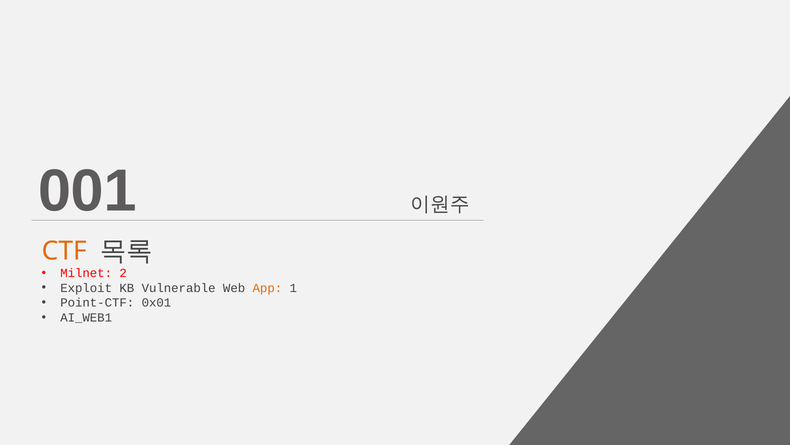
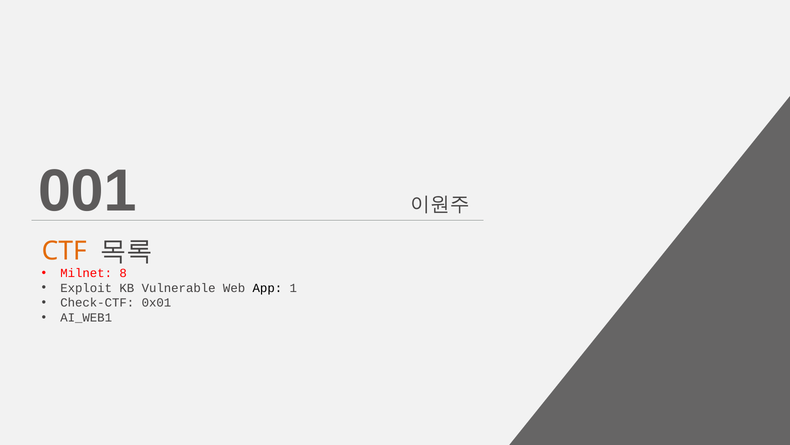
2: 2 -> 8 (123, 273)
App colour: orange -> black (267, 288)
Point-CTF: Point-CTF -> Check-CTF (97, 302)
